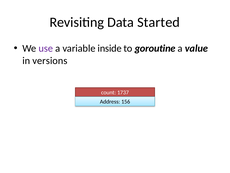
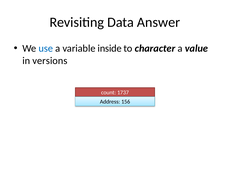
Started: Started -> Answer (159, 22)
use colour: purple -> blue (46, 48)
goroutine: goroutine -> character (155, 48)
